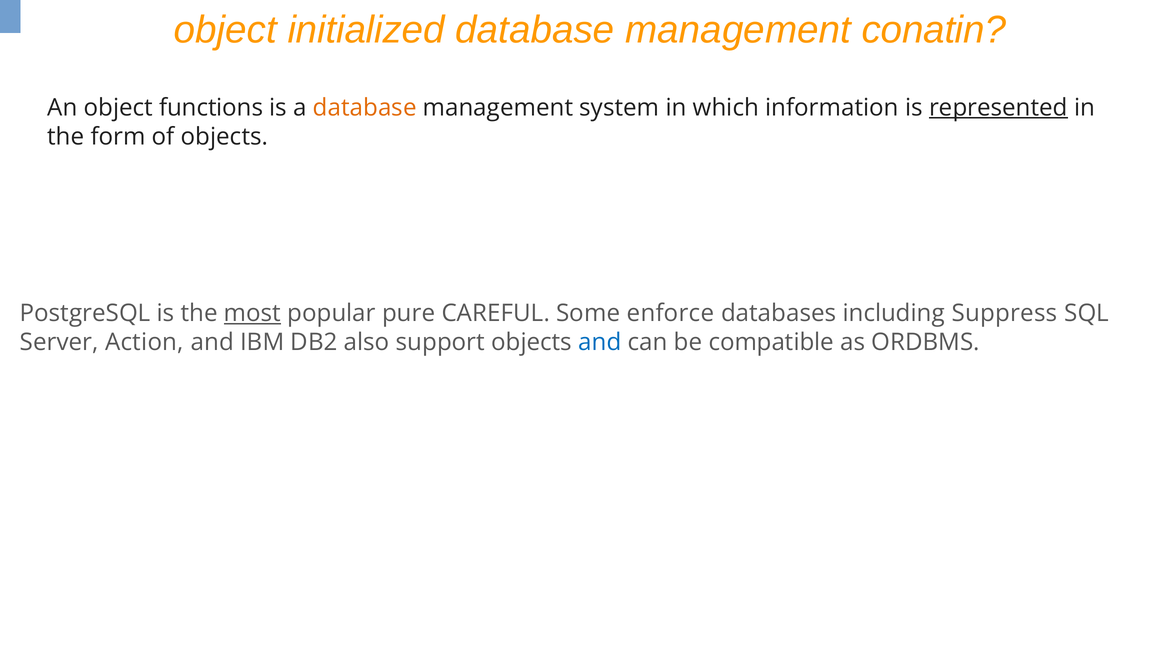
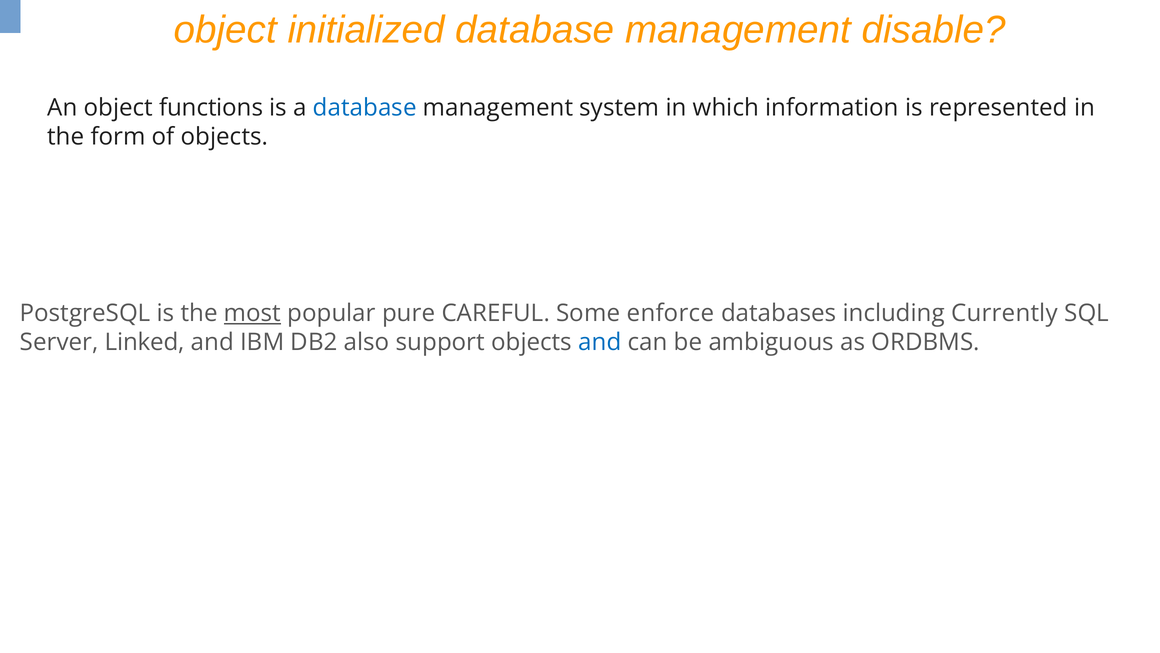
conatin: conatin -> disable (934, 30)
database colour: orange -> blue (365, 107)
represented underline: present -> none (998, 107)
Suppress: Suppress -> Currently (1004, 313)
Action: Action -> Linked (145, 342)
compatible: compatible -> ambiguous (771, 342)
